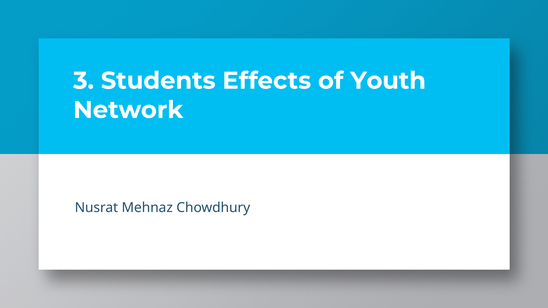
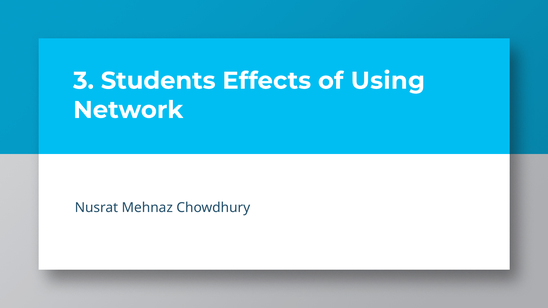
Youth: Youth -> Using (388, 81)
